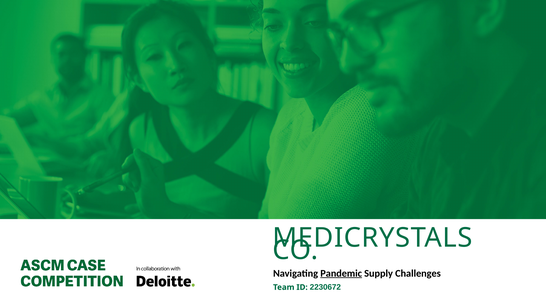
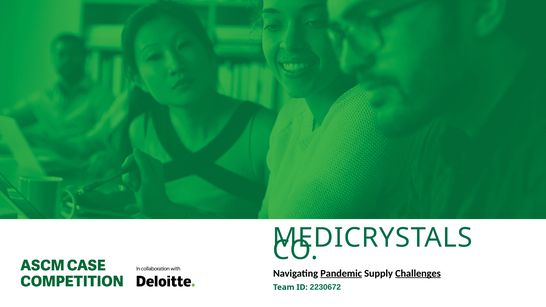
Challenges underline: none -> present (418, 274)
